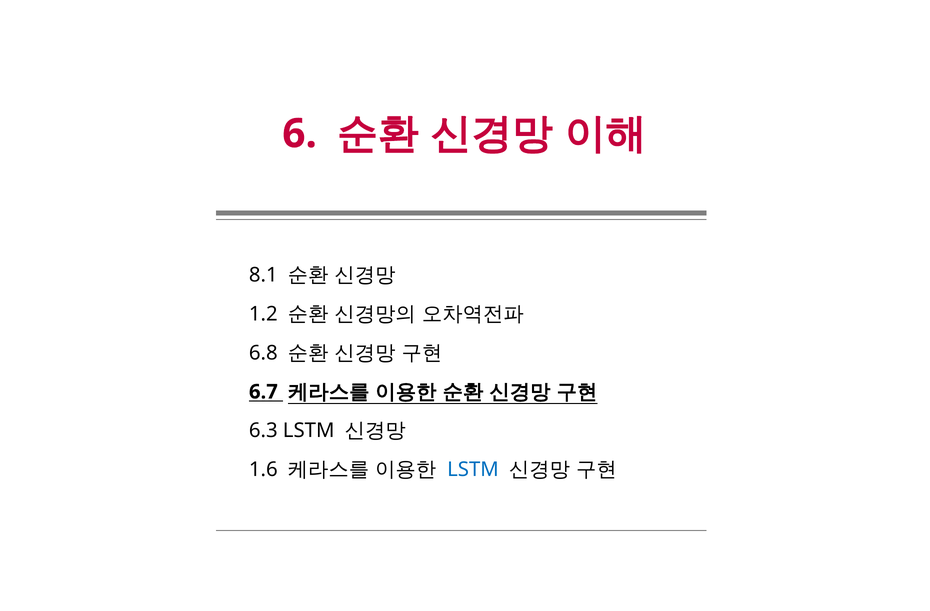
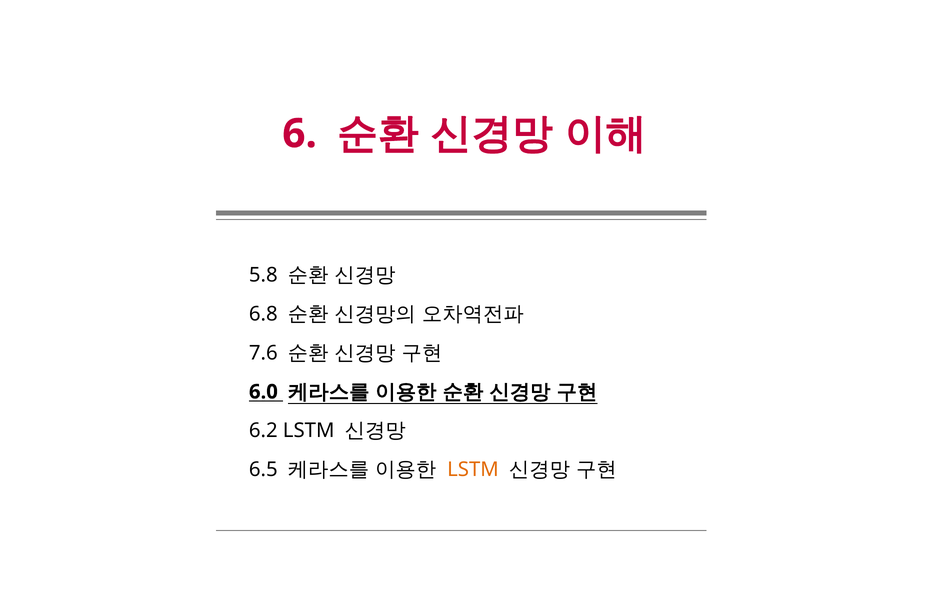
8.1: 8.1 -> 5.8 (263, 275)
1.2: 1.2 -> 6.8 (263, 314)
6.8: 6.8 -> 7.6 (263, 353)
6.7: 6.7 -> 6.0 (263, 392)
6.3: 6.3 -> 6.2 (263, 431)
1.6: 1.6 -> 6.5 (263, 470)
LSTM colour: blue -> orange (473, 470)
